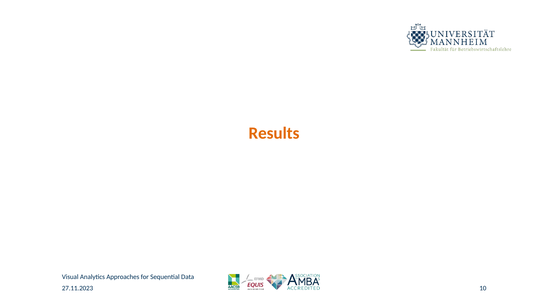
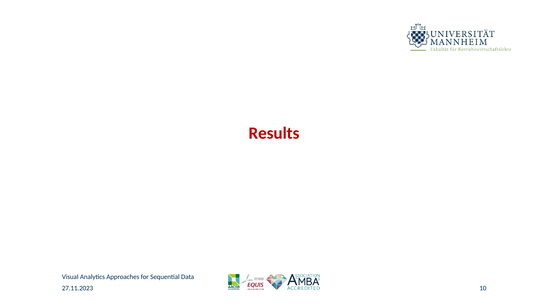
Results colour: orange -> red (274, 133)
